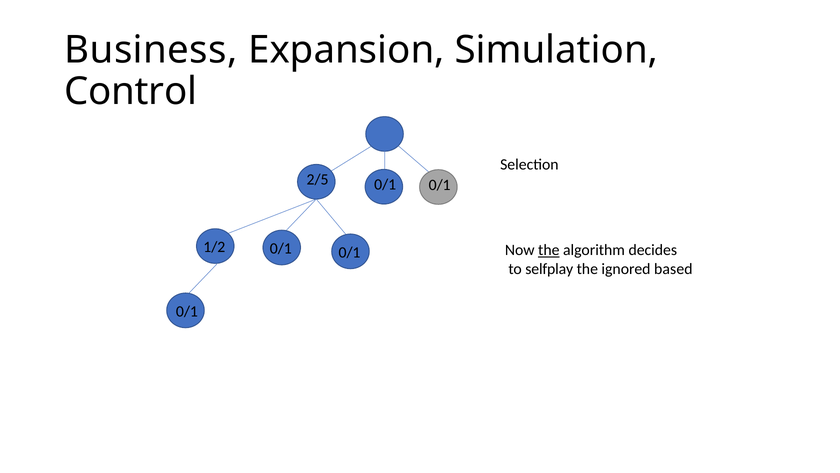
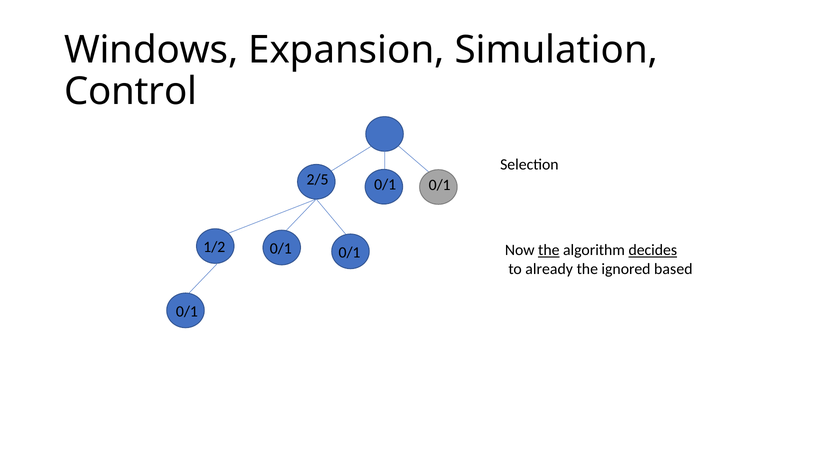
Business: Business -> Windows (151, 50)
decides underline: none -> present (653, 250)
selfplay: selfplay -> already (549, 269)
